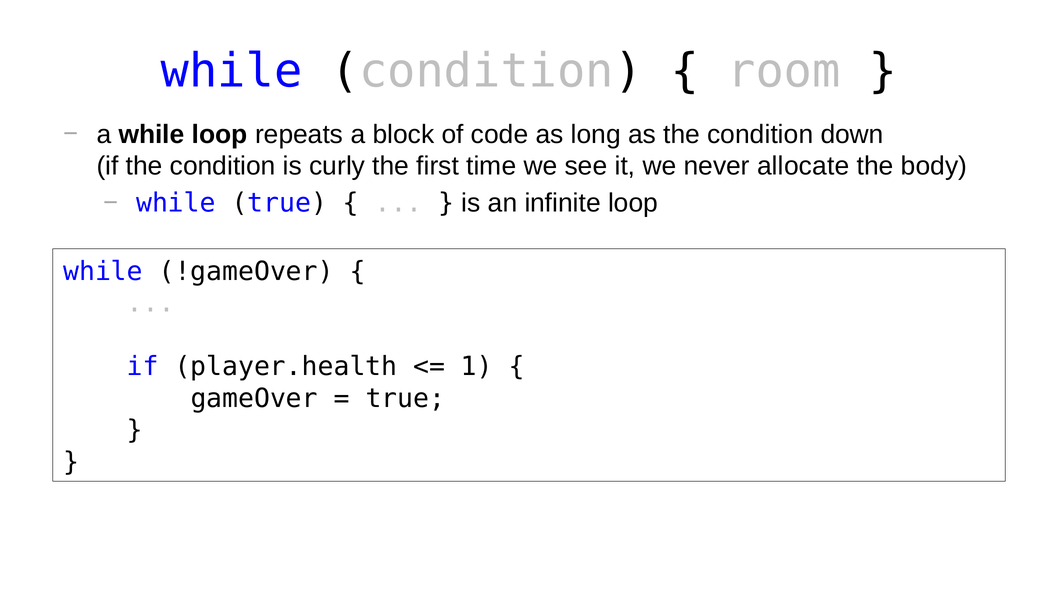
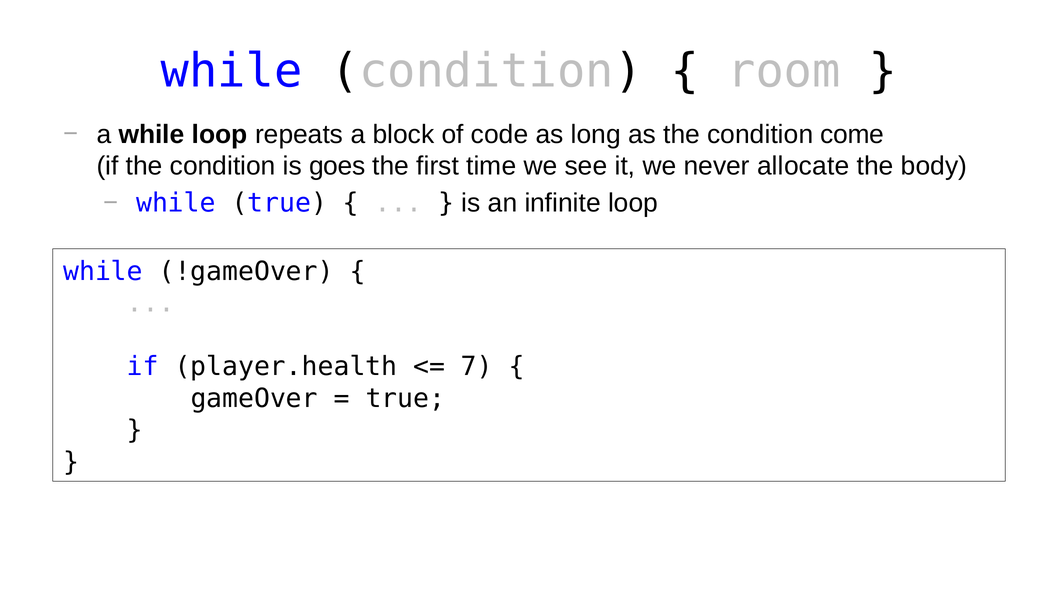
down: down -> come (852, 134)
curly: curly -> goes (337, 166)
1: 1 -> 7 (477, 367)
